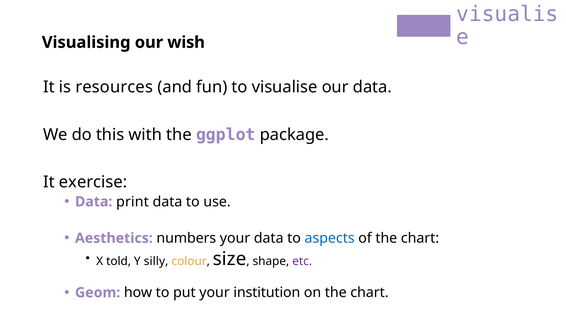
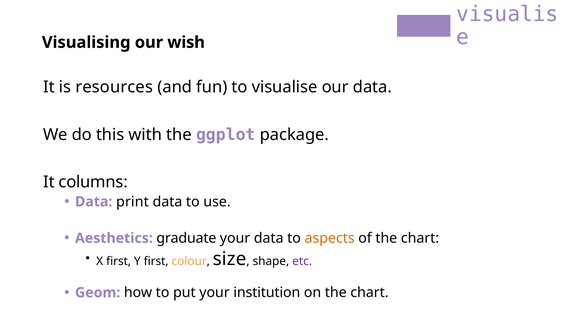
exercise: exercise -> columns (93, 182)
numbers: numbers -> graduate (186, 238)
aspects colour: blue -> orange (330, 238)
X told: told -> first (119, 261)
Y silly: silly -> first (156, 261)
